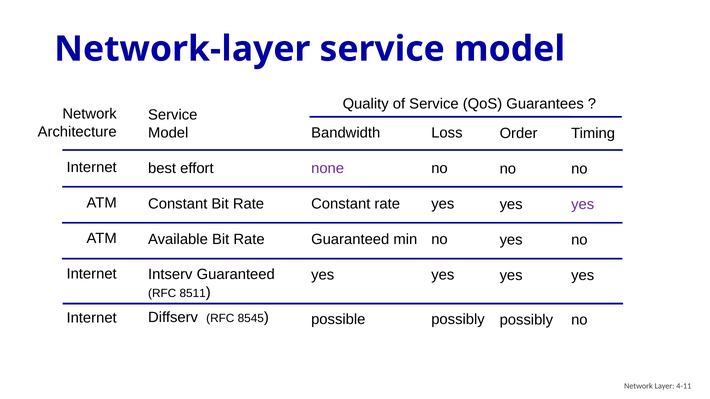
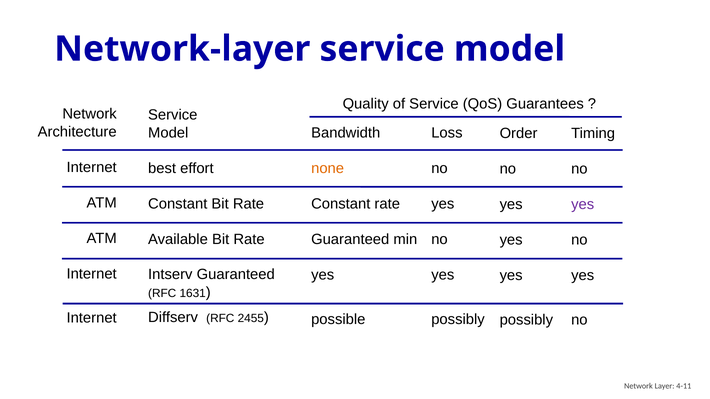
none colour: purple -> orange (328, 169)
8511: 8511 -> 1631 (193, 294)
8545: 8545 -> 2455 (251, 319)
